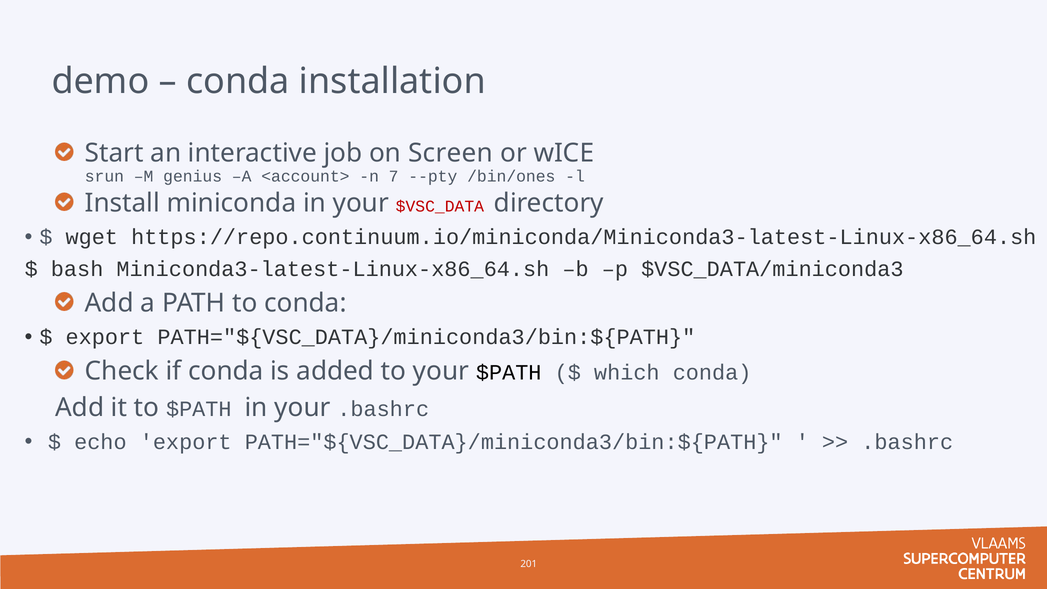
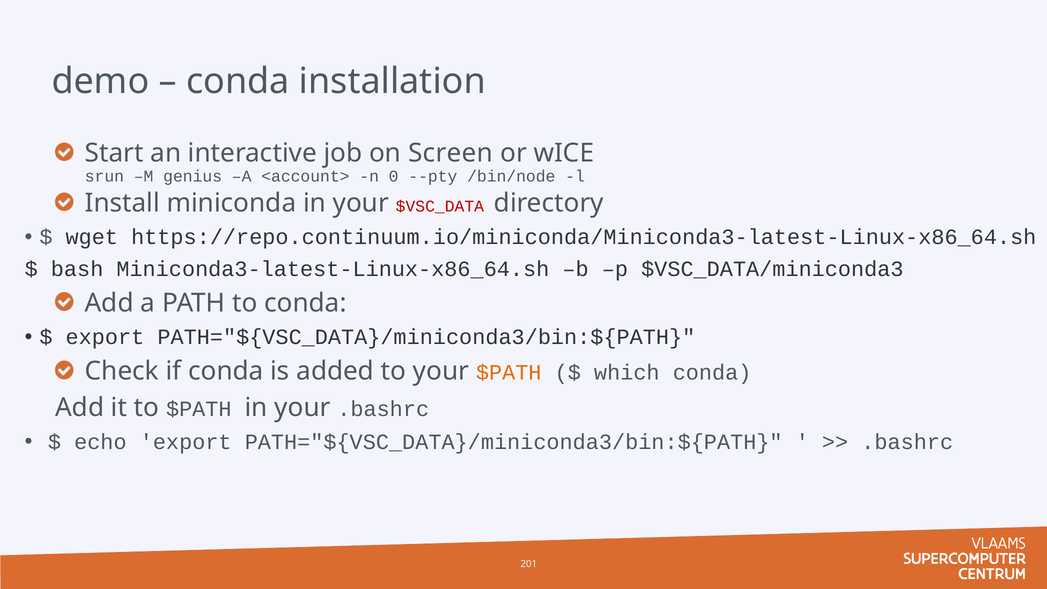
7: 7 -> 0 (394, 176)
/bin/ones: /bin/ones -> /bin/node (511, 176)
$PATH colour: black -> orange (509, 373)
